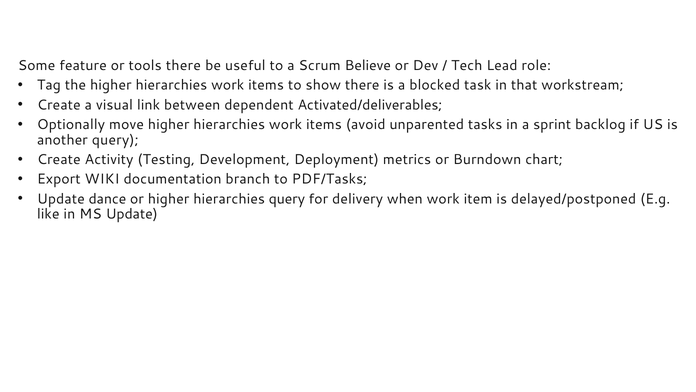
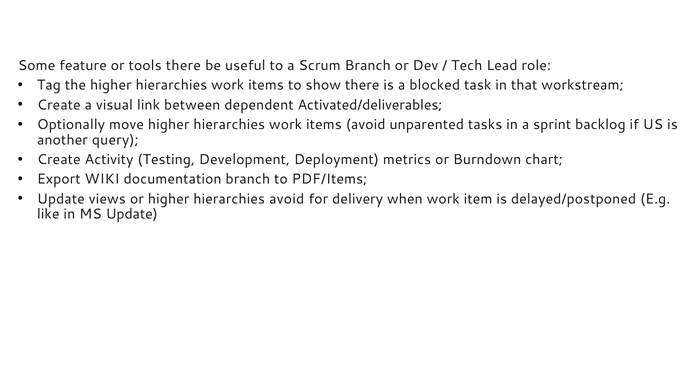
Scrum Believe: Believe -> Branch (368, 65)
PDF/Tasks: PDF/Tasks -> PDF/Items (329, 179)
dance: dance -> views (107, 199)
hierarchies query: query -> avoid (287, 199)
